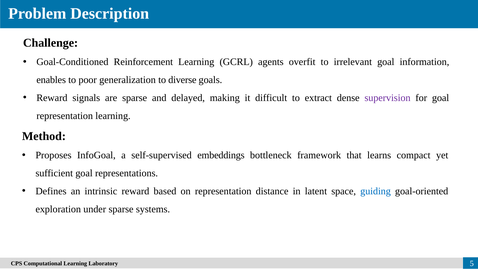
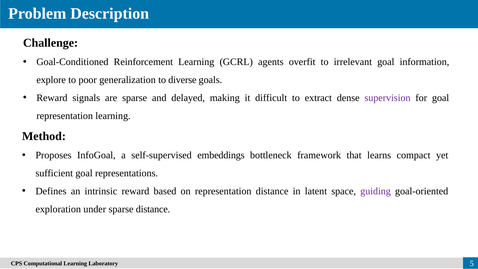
enables: enables -> explore (51, 80)
guiding colour: blue -> purple (376, 191)
sparse systems: systems -> distance (153, 209)
